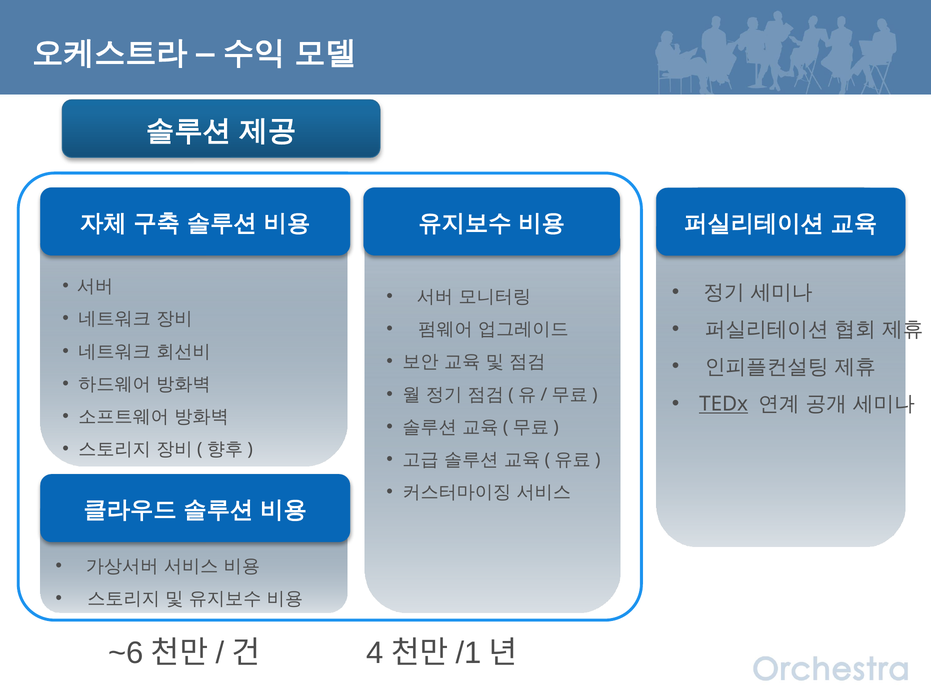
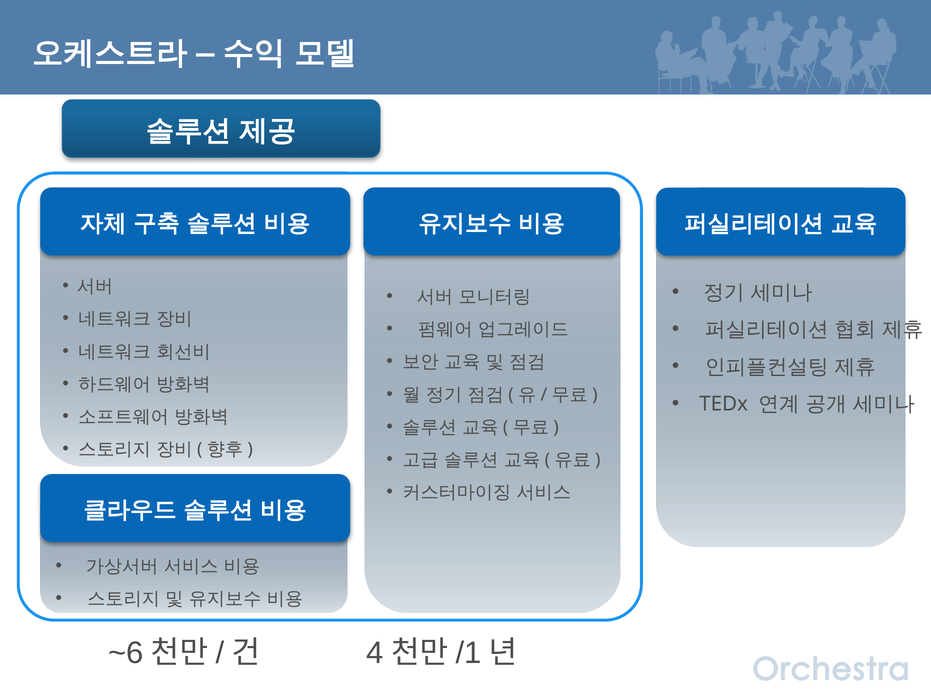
TEDx underline: present -> none (724, 404)
